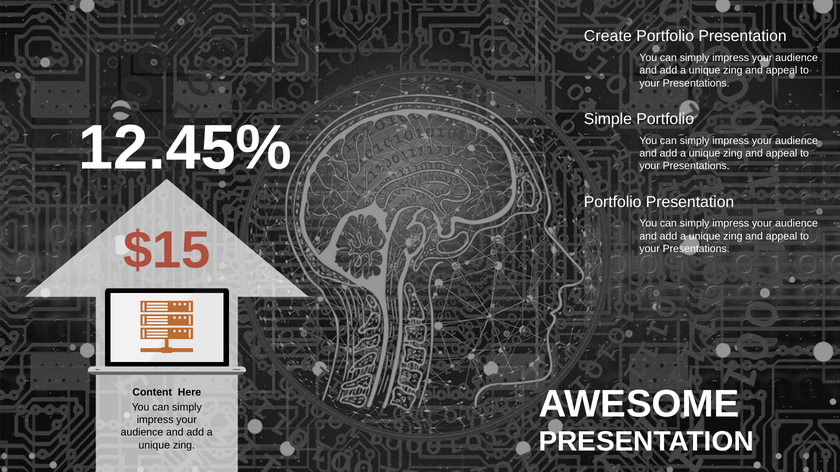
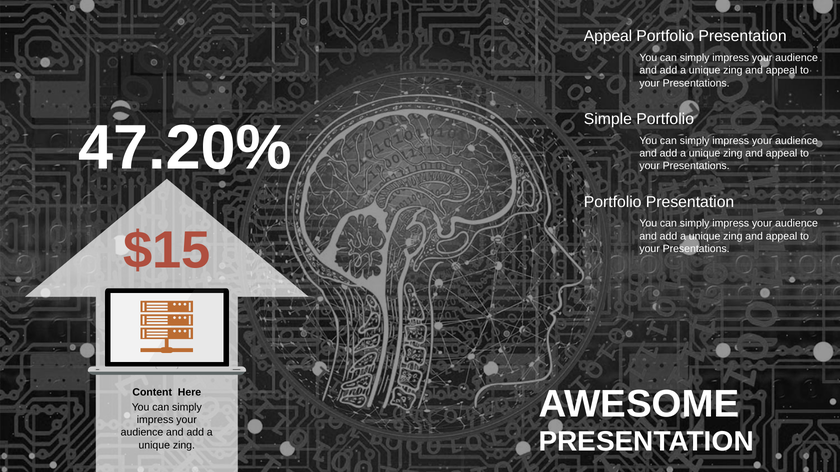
Create: Create -> Appeal (608, 36)
12.45%: 12.45% -> 47.20% (185, 148)
